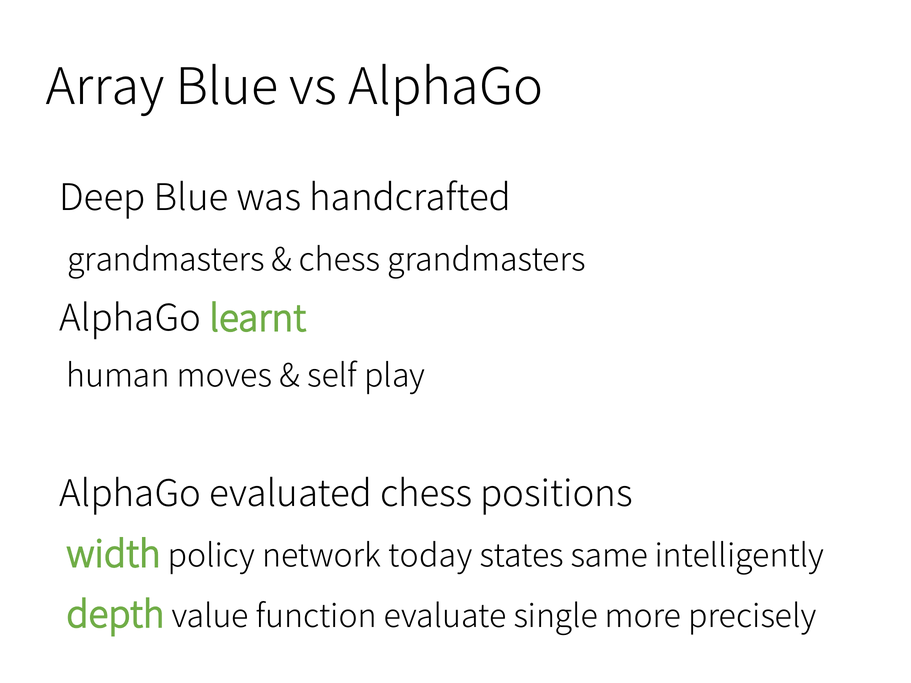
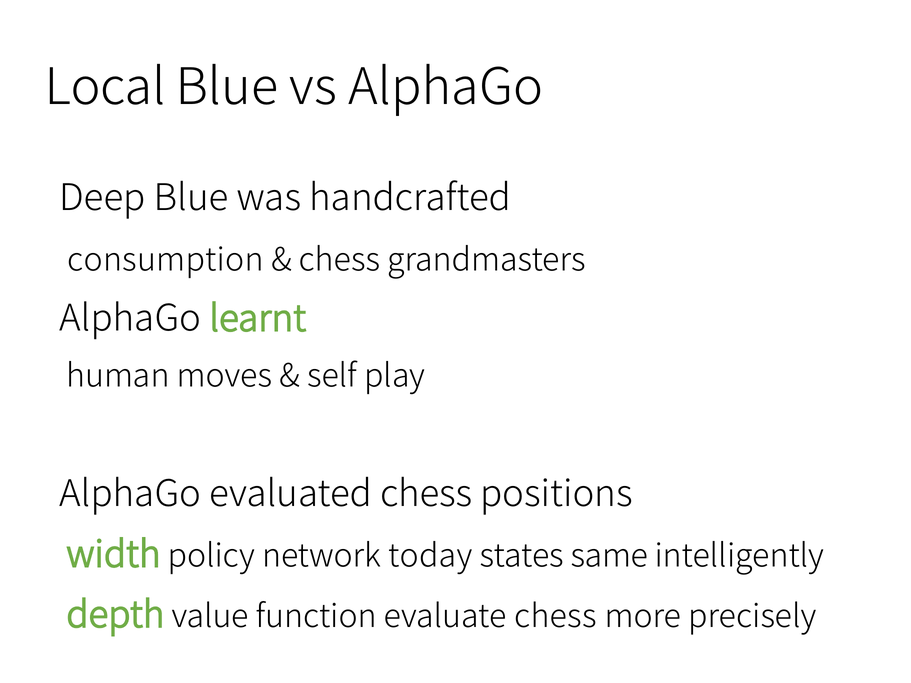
Array: Array -> Local (105, 88)
grandmasters: grandmasters -> consumption (166, 260)
evaluate single: single -> chess (555, 617)
